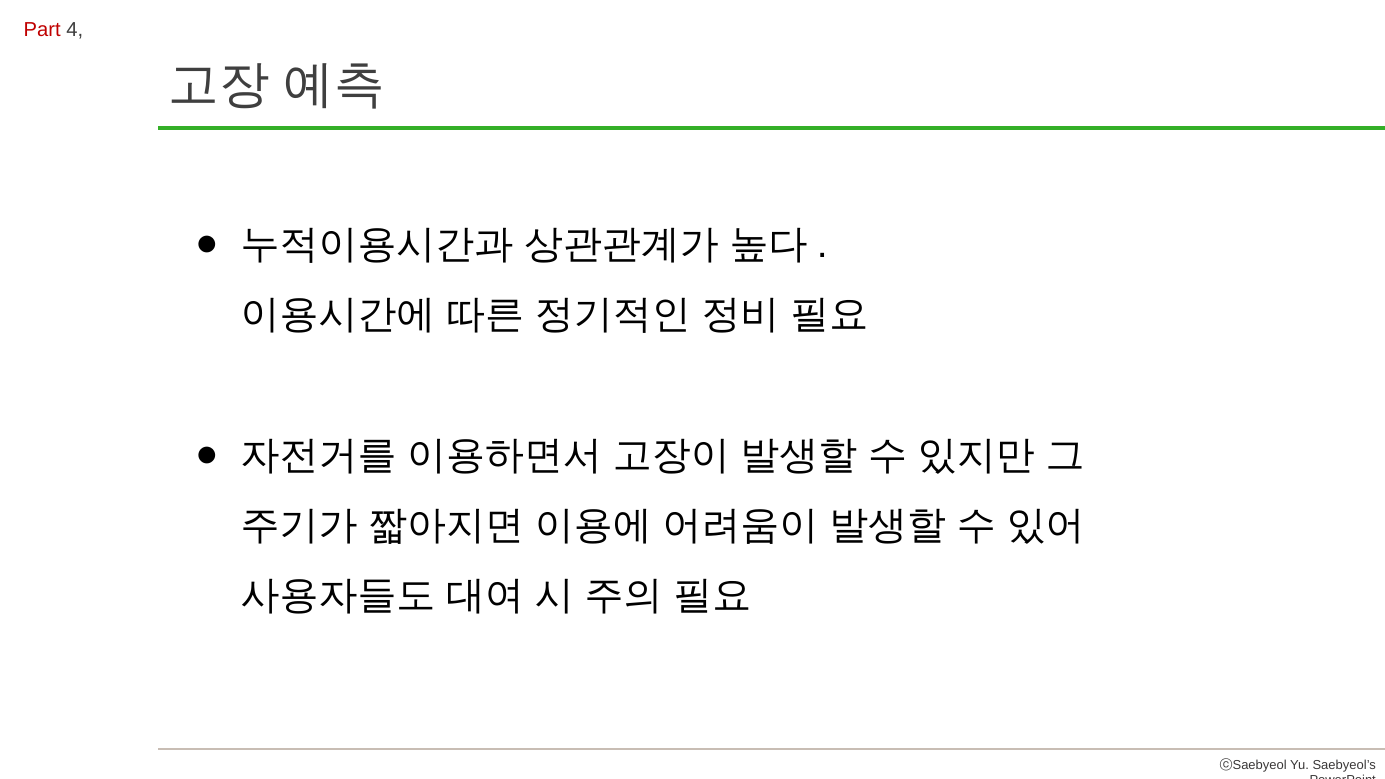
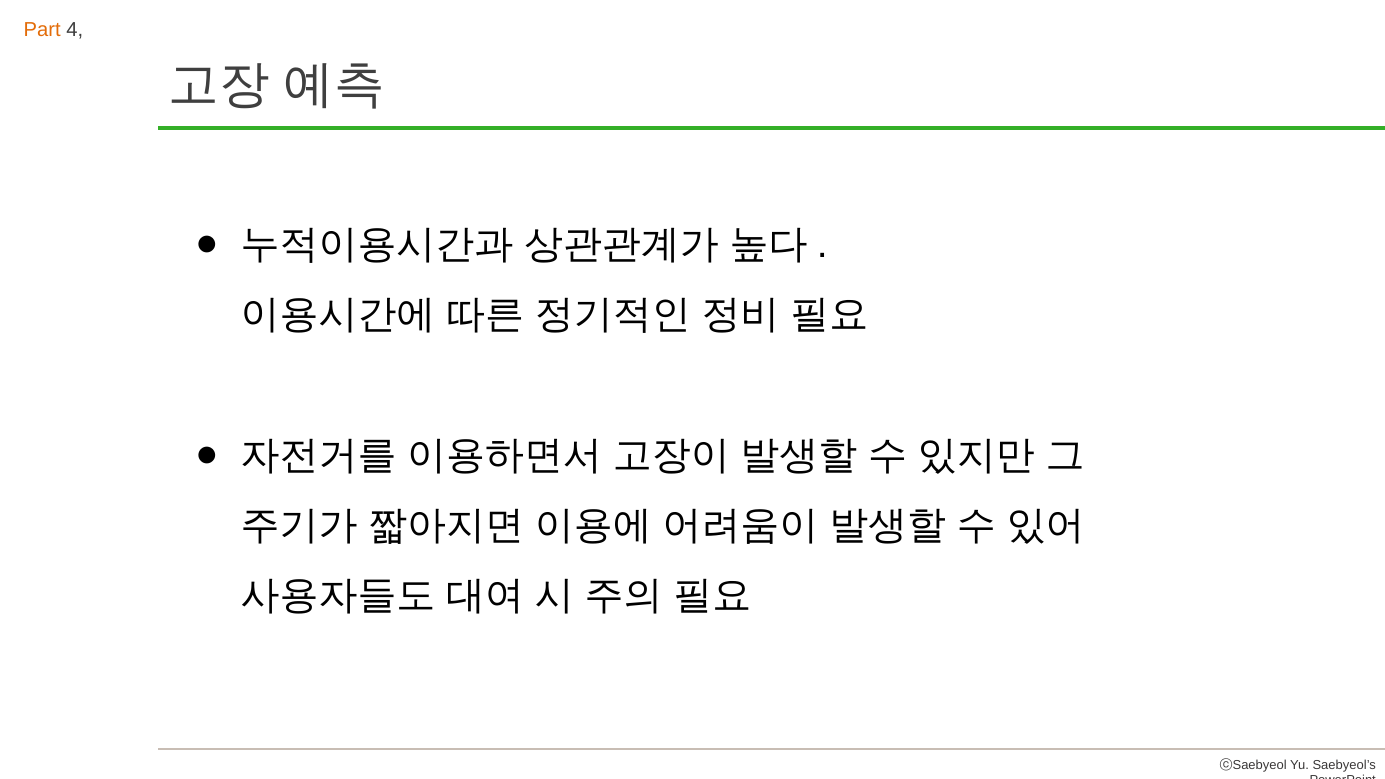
Part colour: red -> orange (42, 30)
